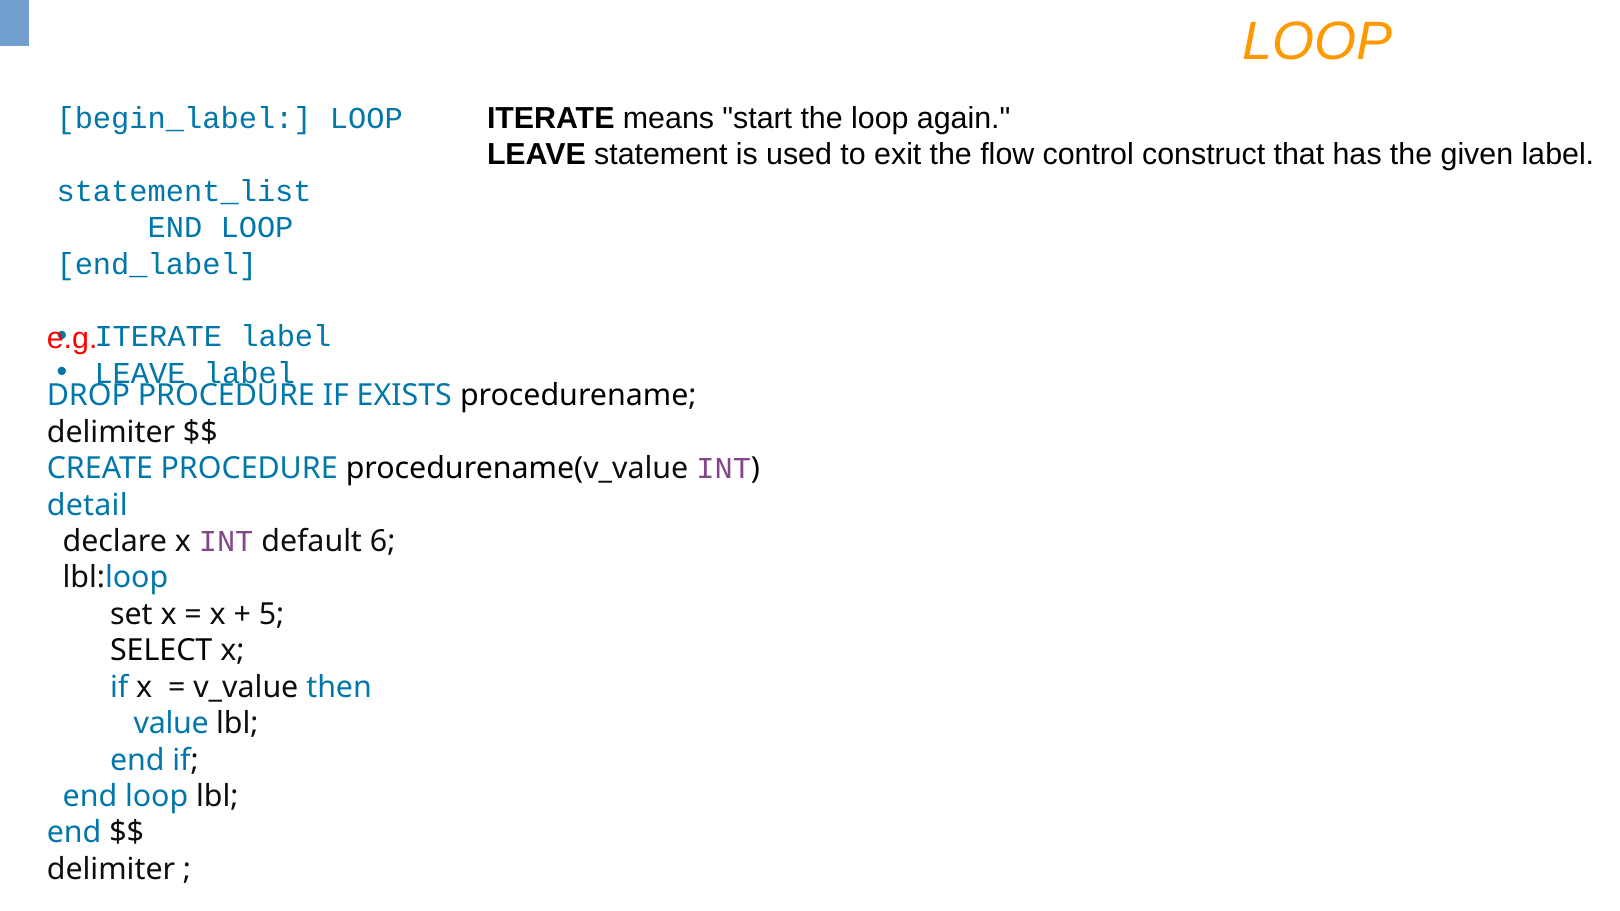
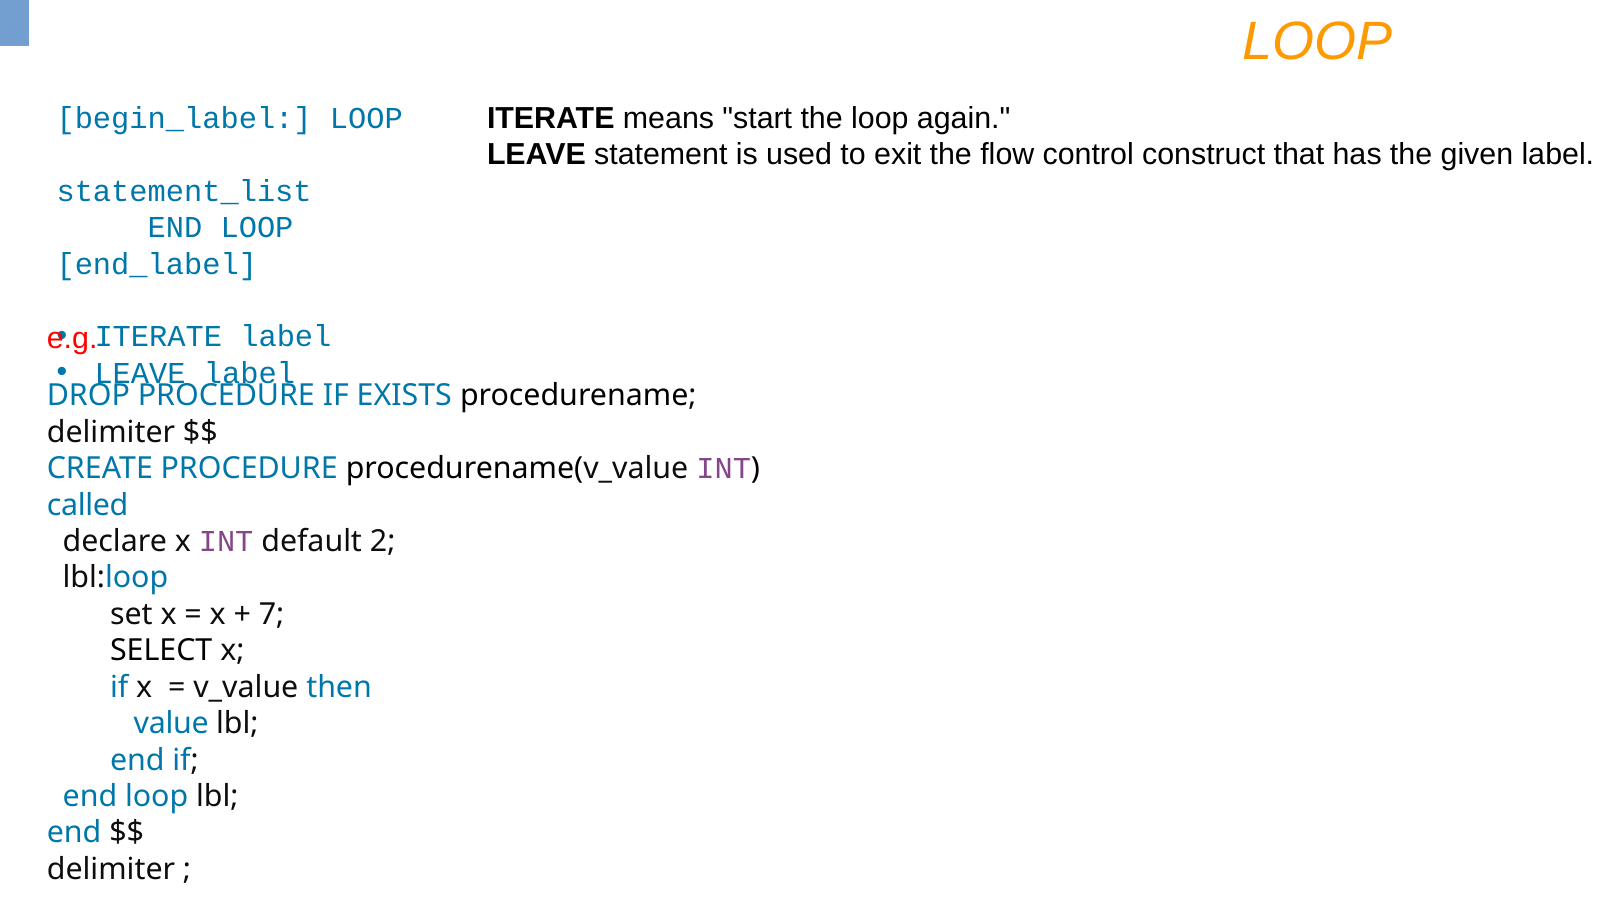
detail: detail -> called (88, 505)
6: 6 -> 2 (383, 542)
5: 5 -> 7 (272, 614)
